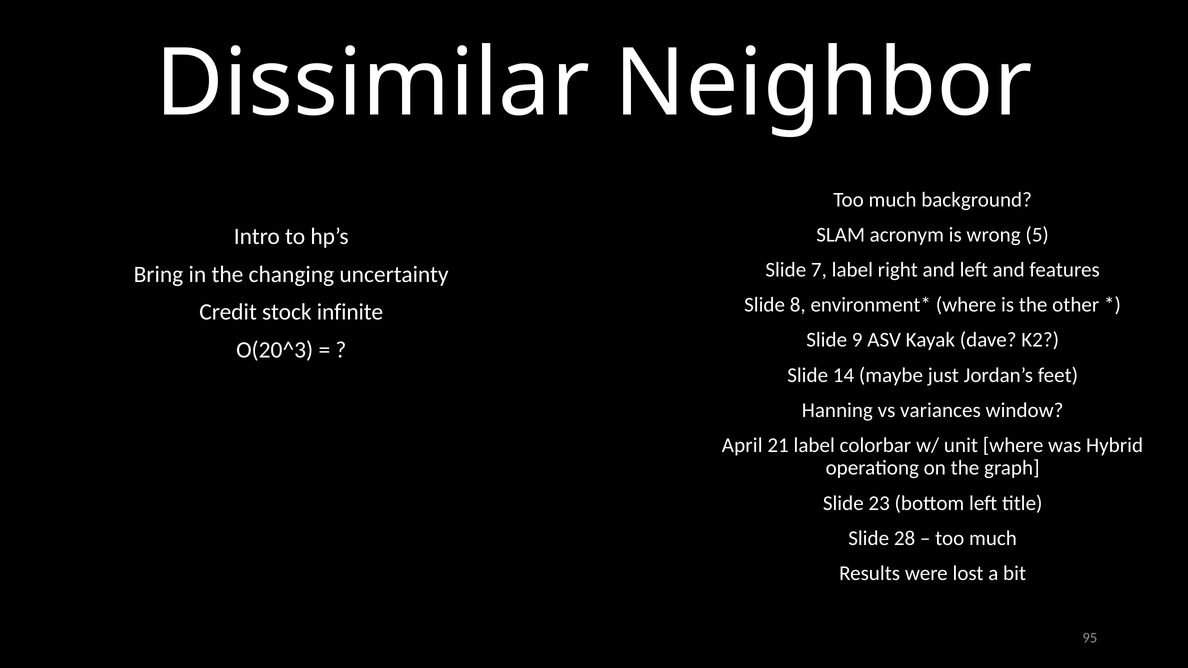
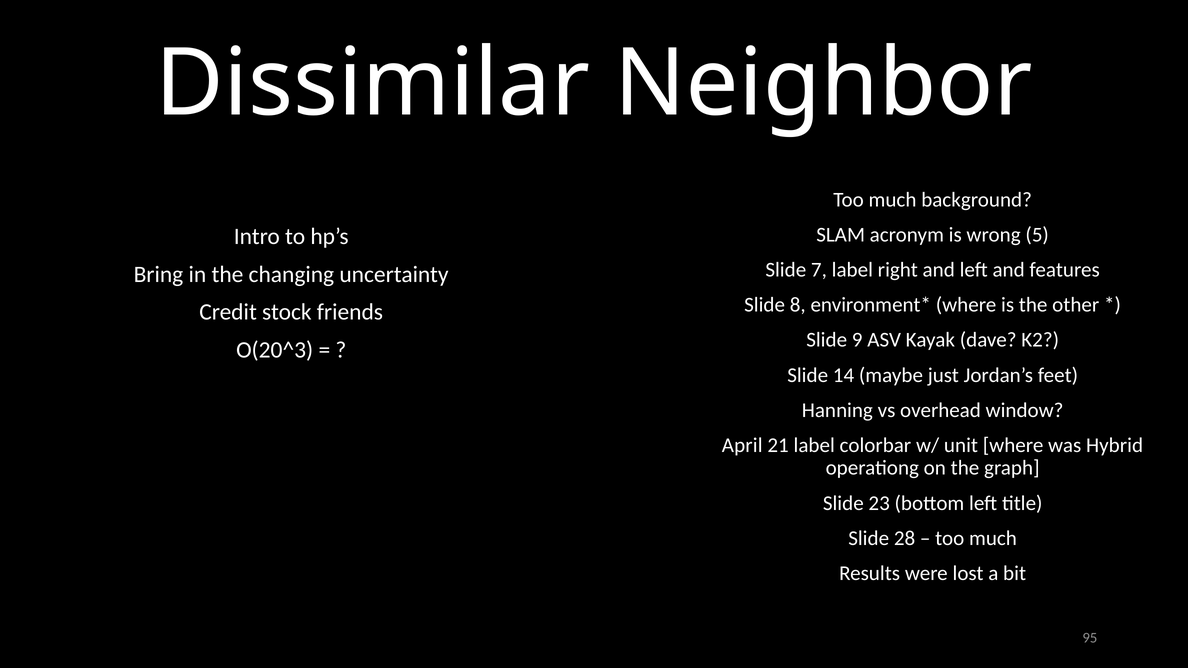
infinite: infinite -> friends (350, 312)
variances: variances -> overhead (940, 410)
